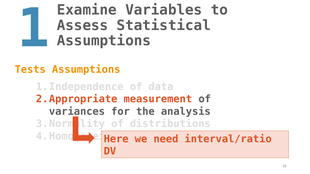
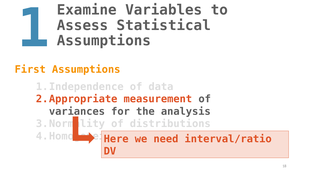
Tests: Tests -> First (30, 70)
